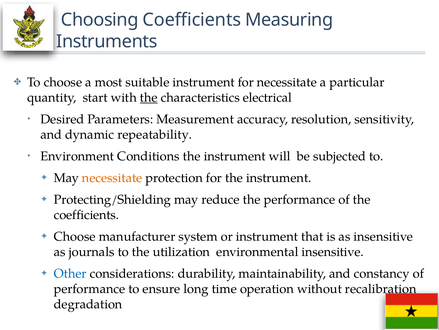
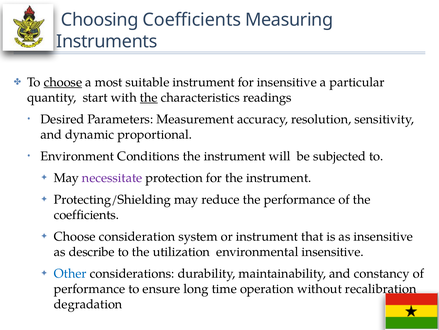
choose underline: none -> present (63, 82)
for necessitate: necessitate -> insensitive (287, 82)
electrical: electrical -> readings (267, 97)
repeatability: repeatability -> proportional (155, 134)
necessitate colour: orange -> purple (112, 178)
manufacturer: manufacturer -> consideration (137, 236)
journals: journals -> describe (92, 251)
